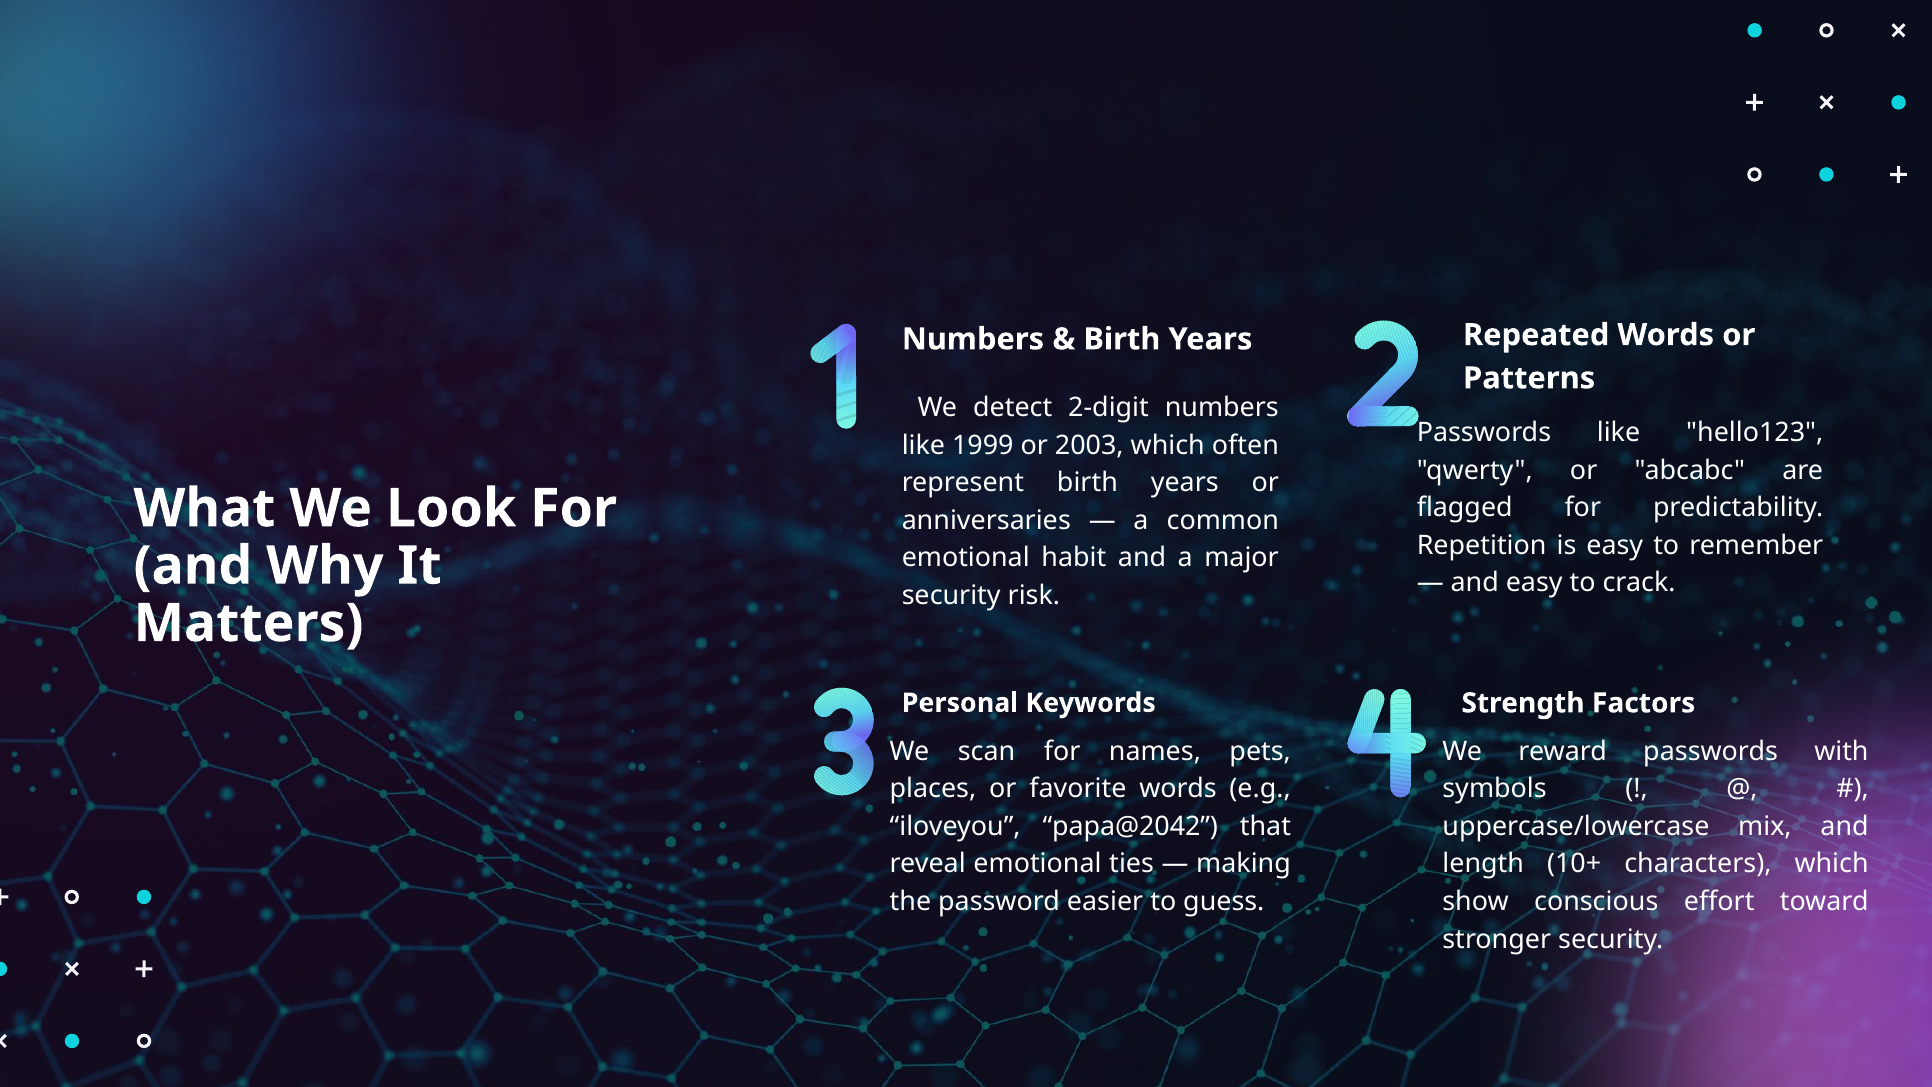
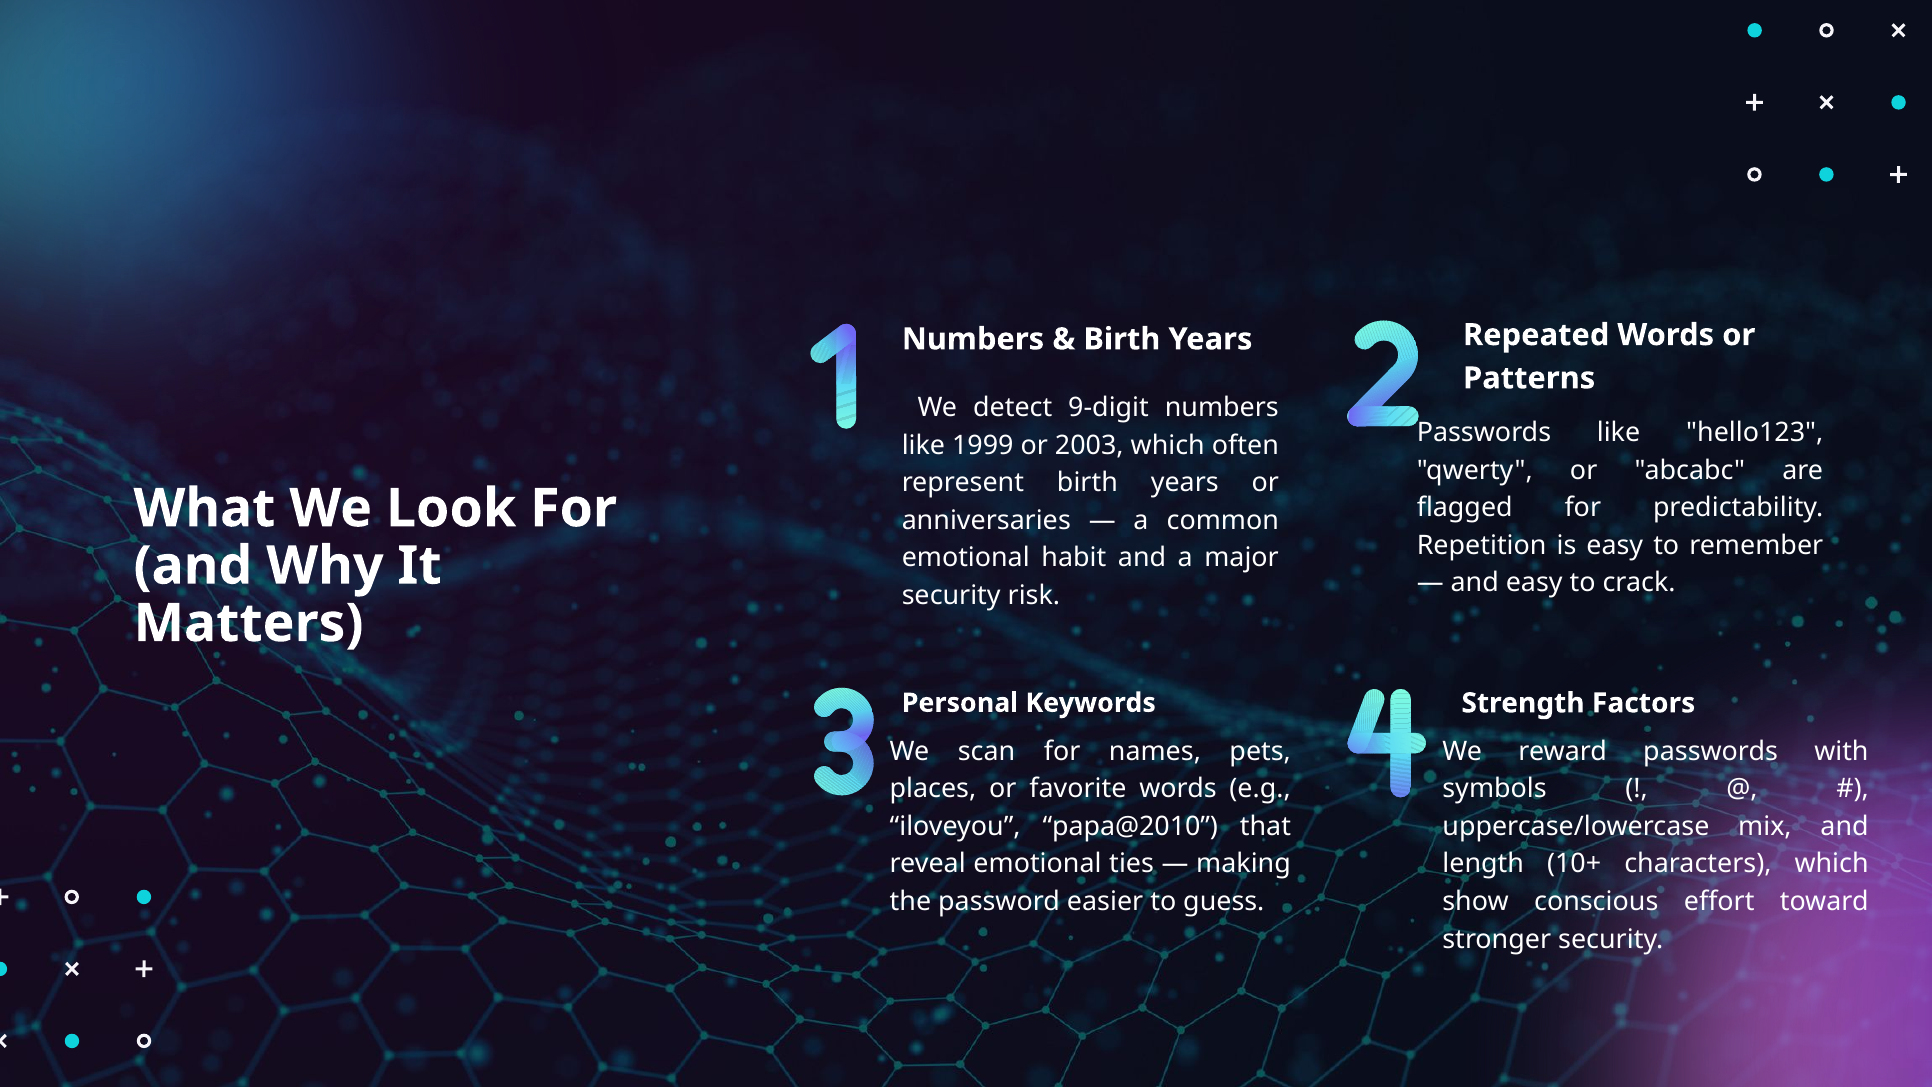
2-digit: 2-digit -> 9-digit (1109, 408)
papa@2042: papa@2042 -> papa@2010 (1130, 826)
